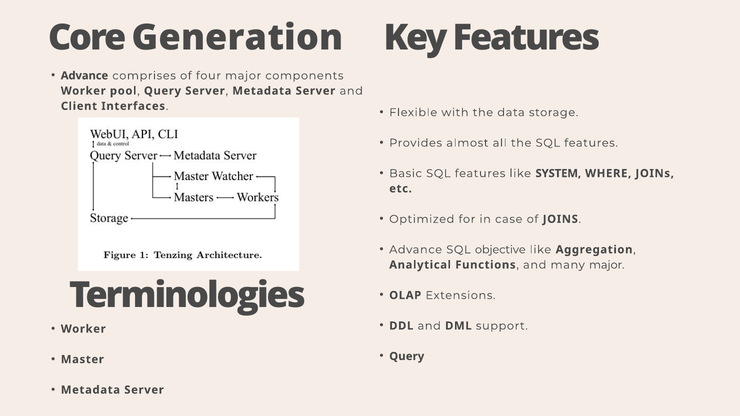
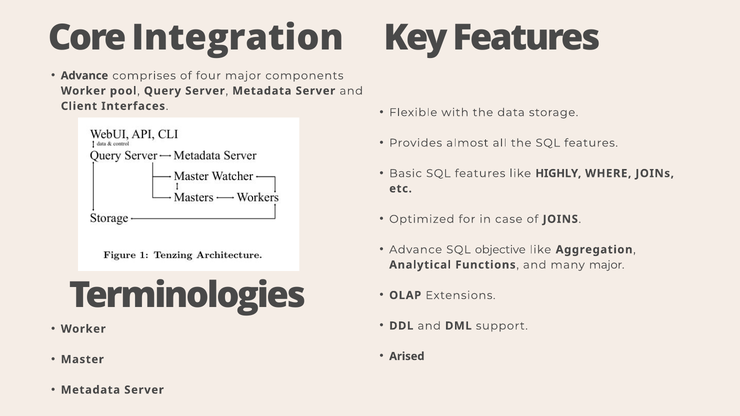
Generation: Generation -> Integration (238, 38)
SYSTEM: SYSTEM -> HIGHLY (558, 174)
Query: Query -> Arised (407, 357)
